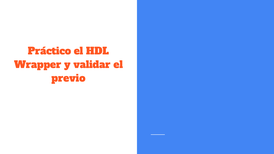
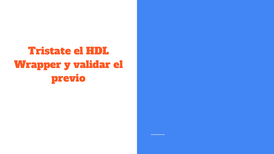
Práctico: Práctico -> Tristate (49, 51)
